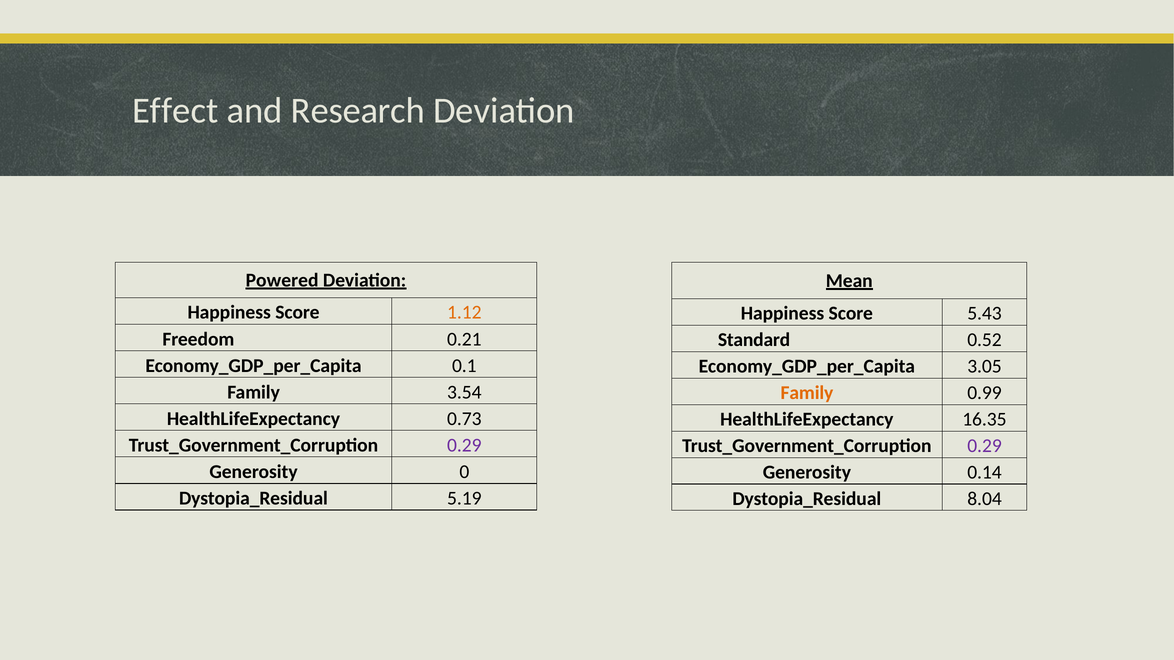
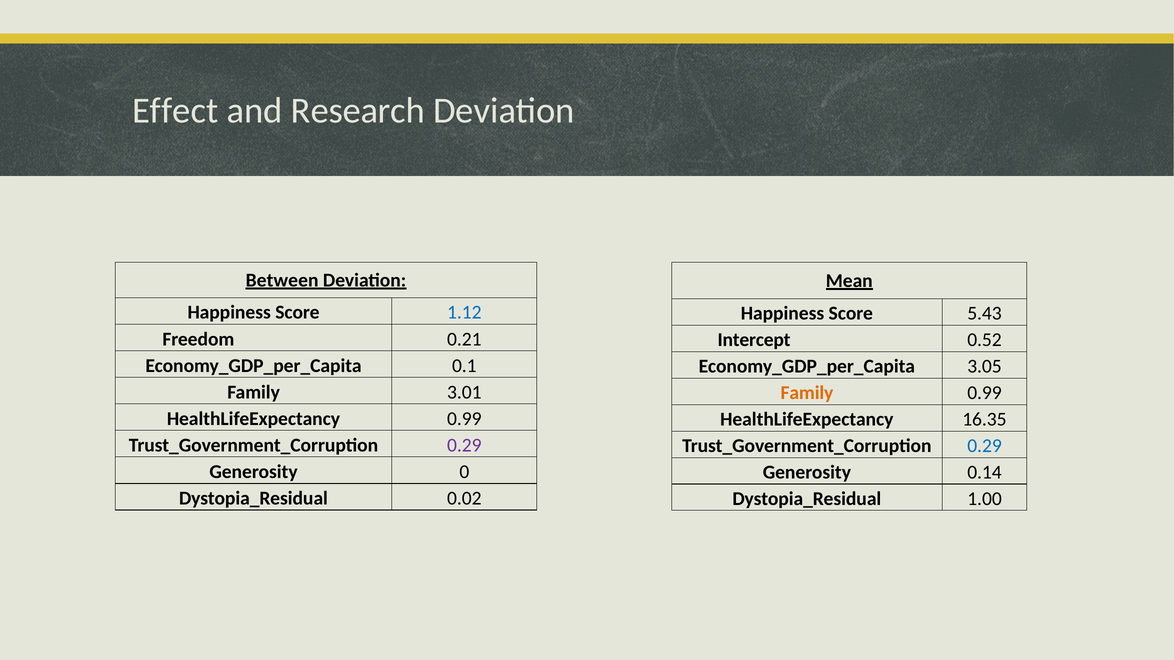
Powered: Powered -> Between (282, 280)
1.12 colour: orange -> blue (464, 313)
Standard: Standard -> Intercept (754, 340)
3.54: 3.54 -> 3.01 (464, 392)
HealthLifeExpectancy 0.73: 0.73 -> 0.99 (464, 419)
0.29 colour: purple -> blue (985, 446)
5.19: 5.19 -> 0.02 (464, 499)
8.04: 8.04 -> 1.00 (985, 499)
